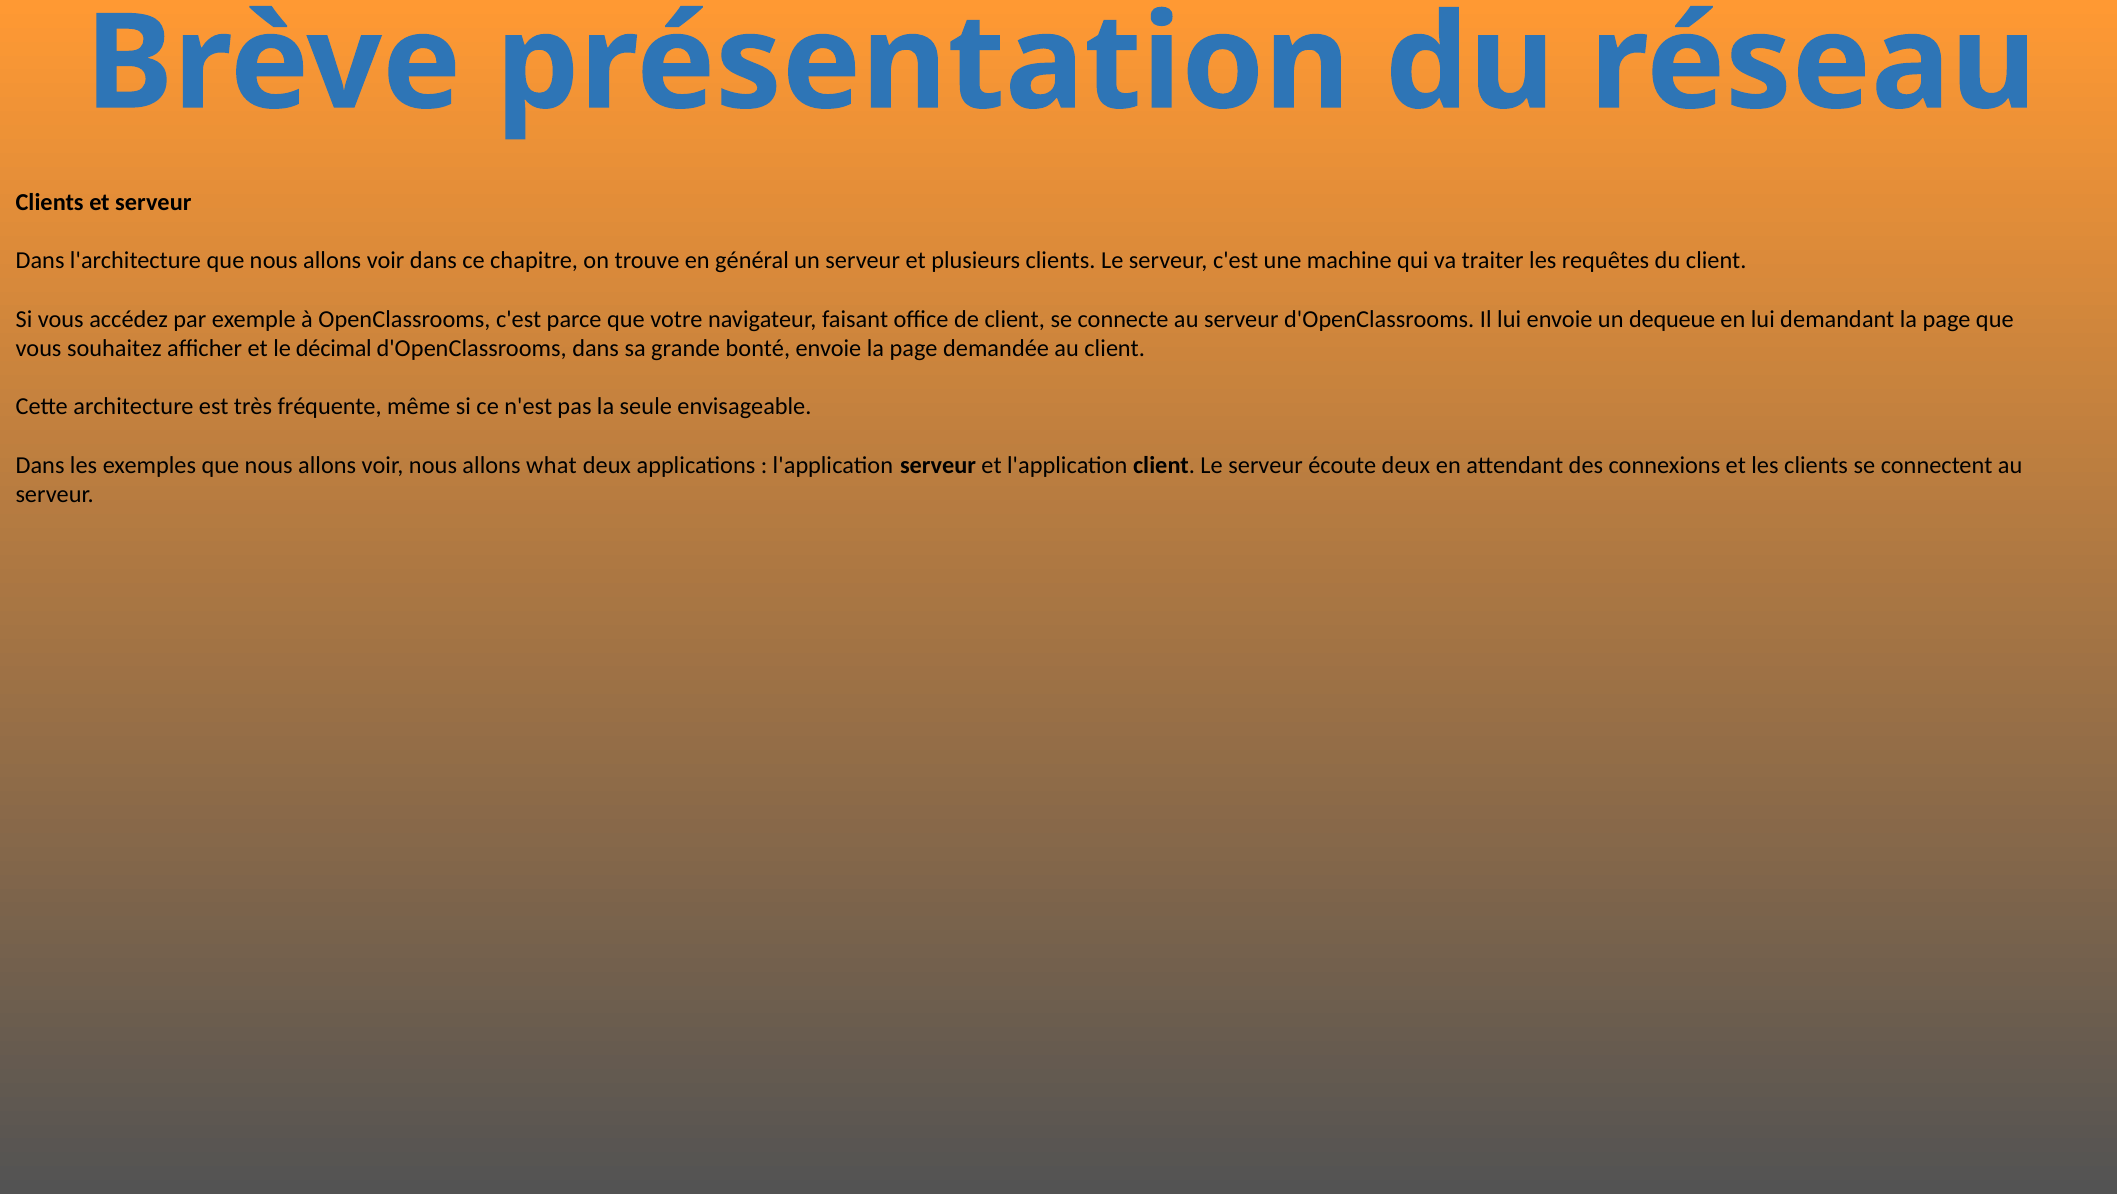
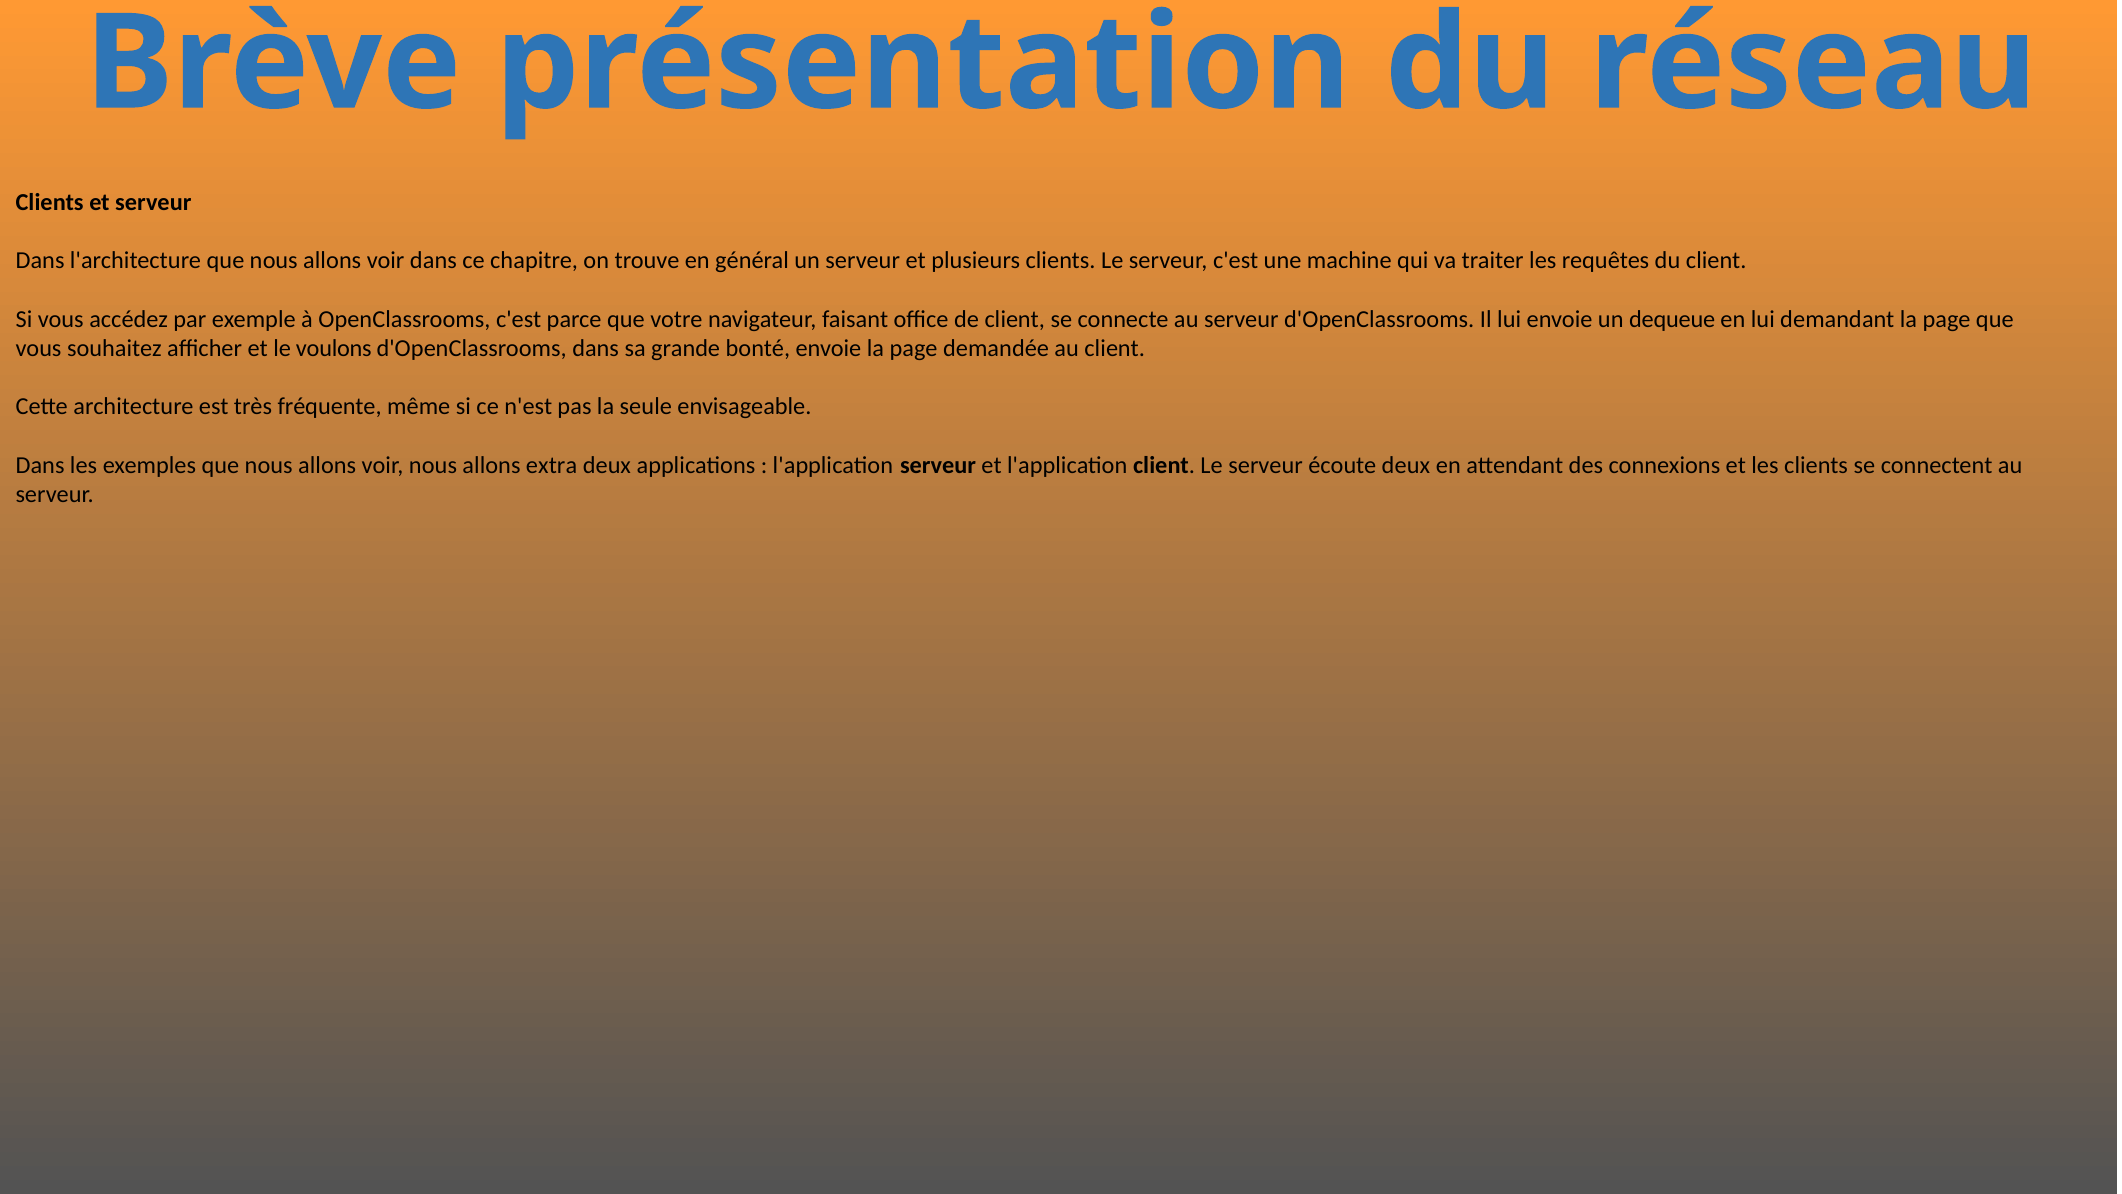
décimal: décimal -> voulons (334, 348)
what: what -> extra (552, 465)
